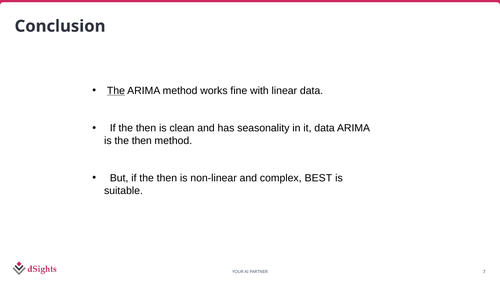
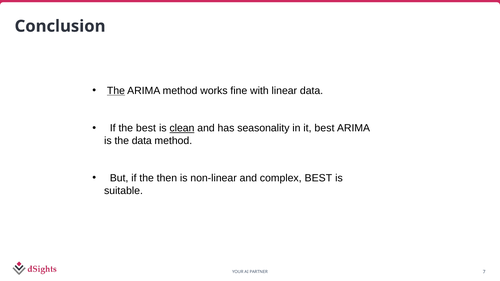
then: then -> best (146, 128)
clean underline: none -> present (182, 128)
it data: data -> best (324, 128)
is the then: then -> data (142, 141)
